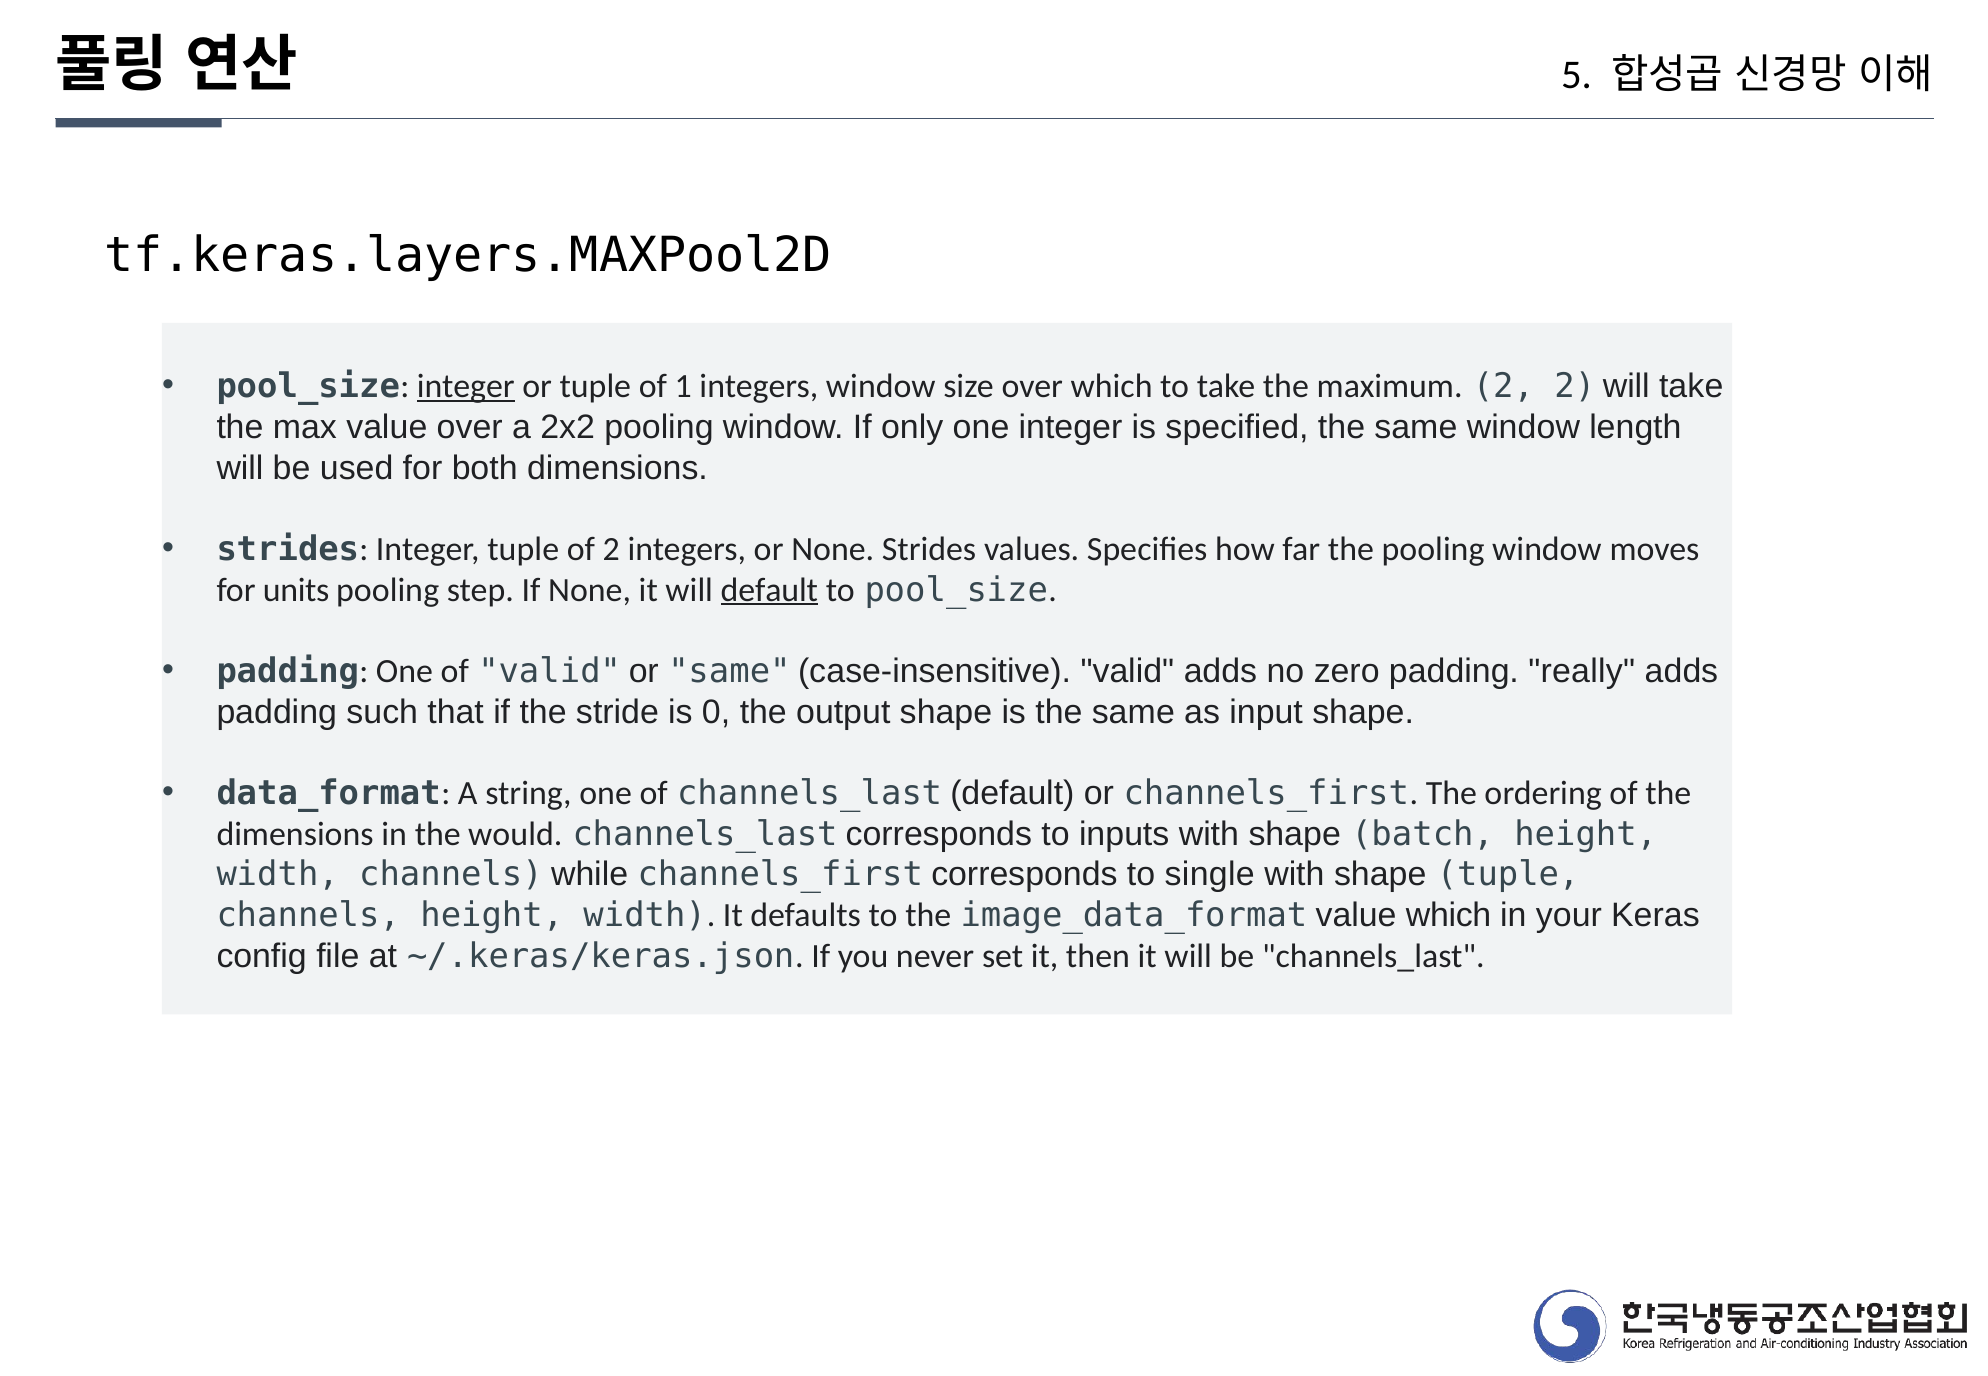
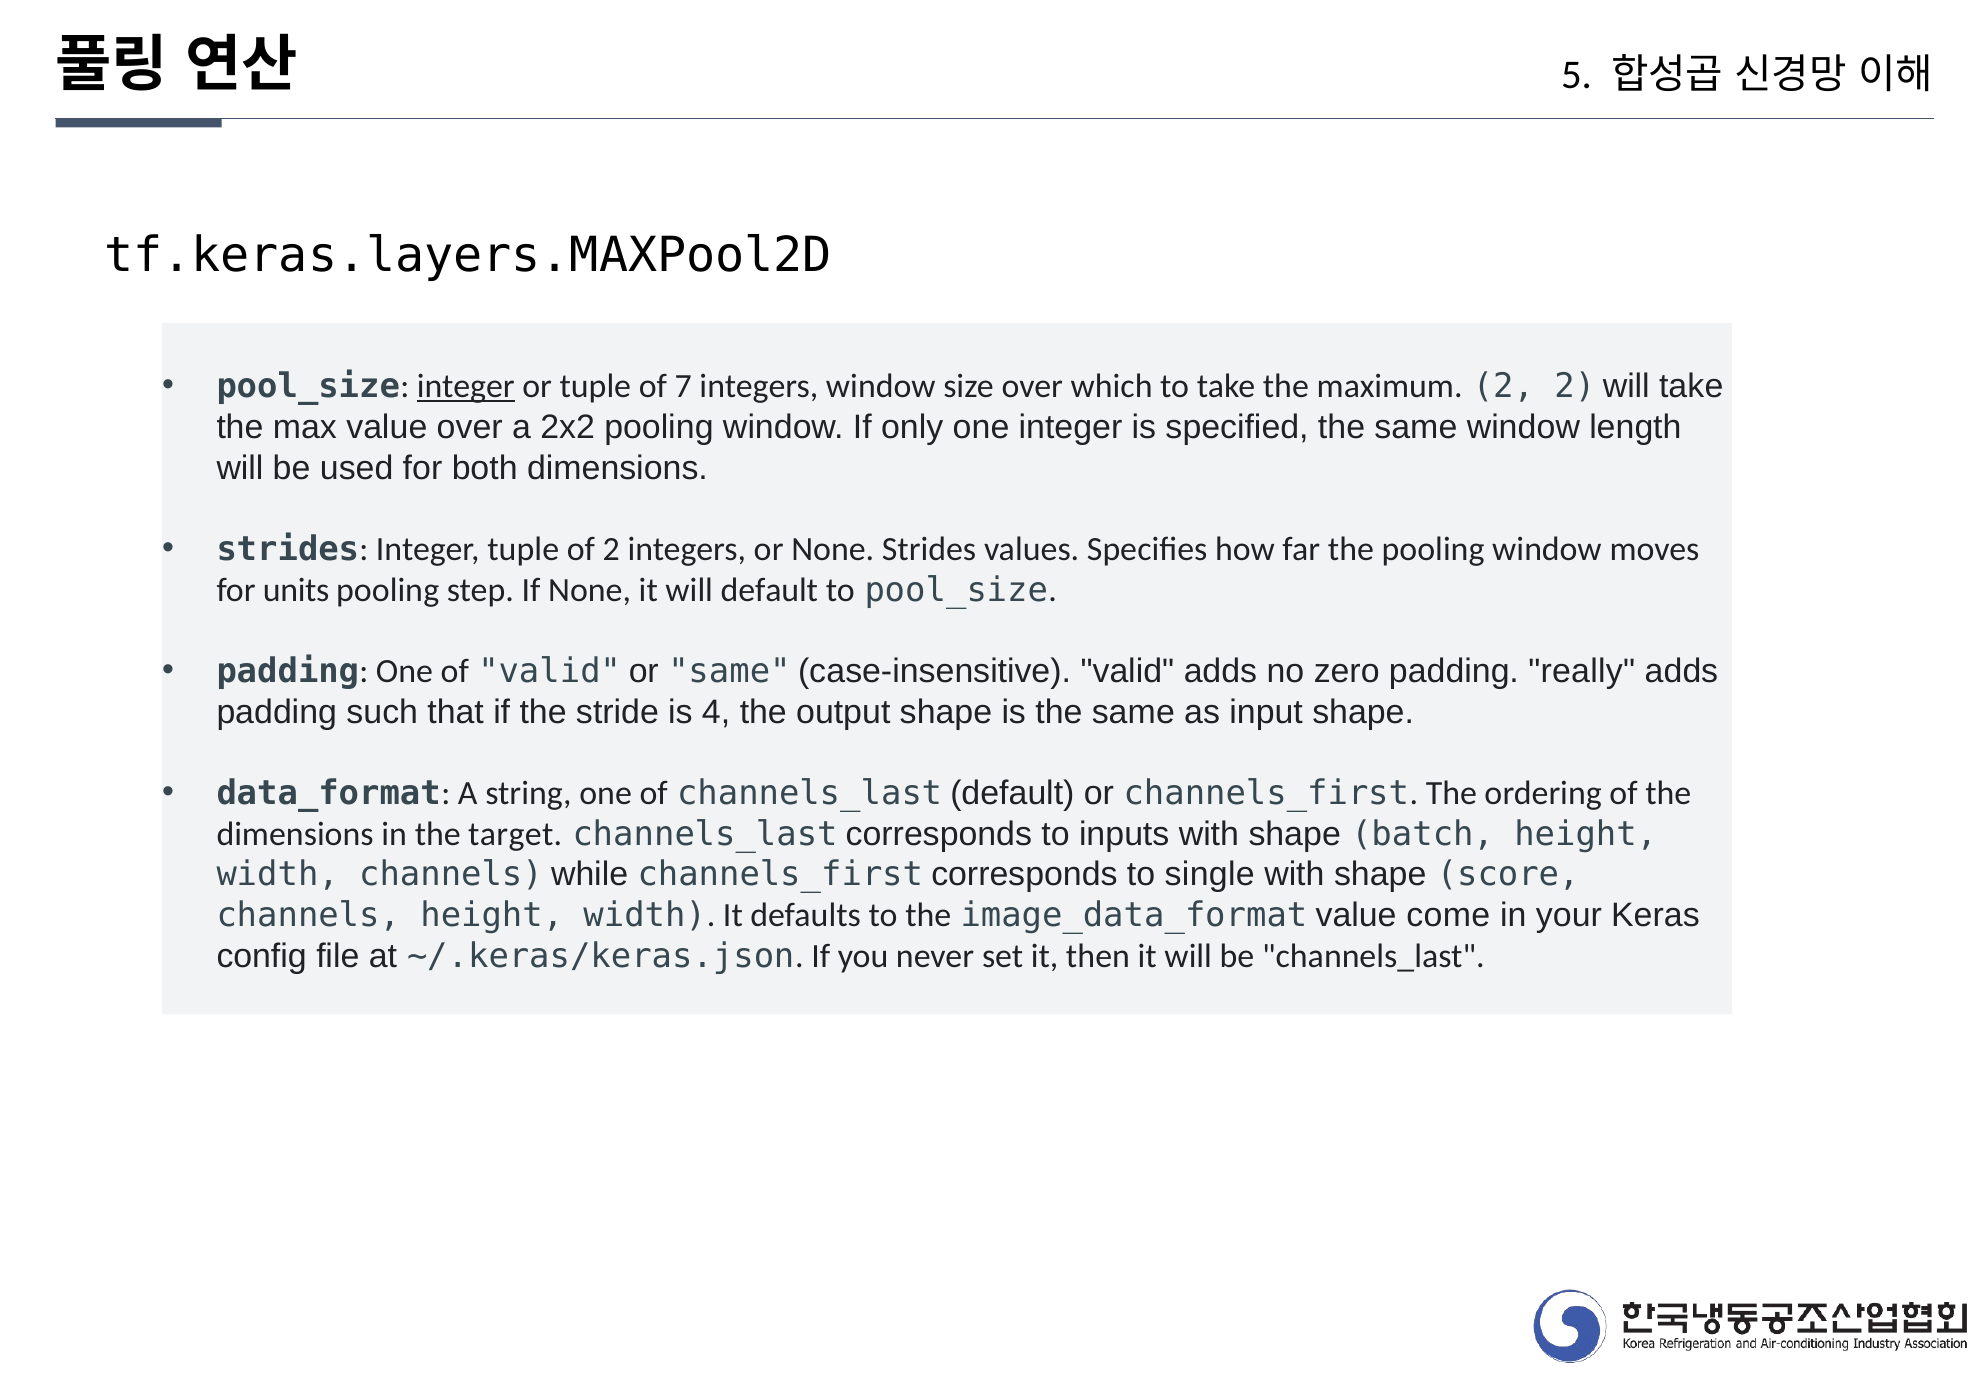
1: 1 -> 7 (683, 387)
default underline: present -> none (769, 590)
0: 0 -> 4 (716, 712)
would: would -> target (515, 834)
shape tuple: tuple -> score (1508, 875)
value which: which -> come (1448, 915)
